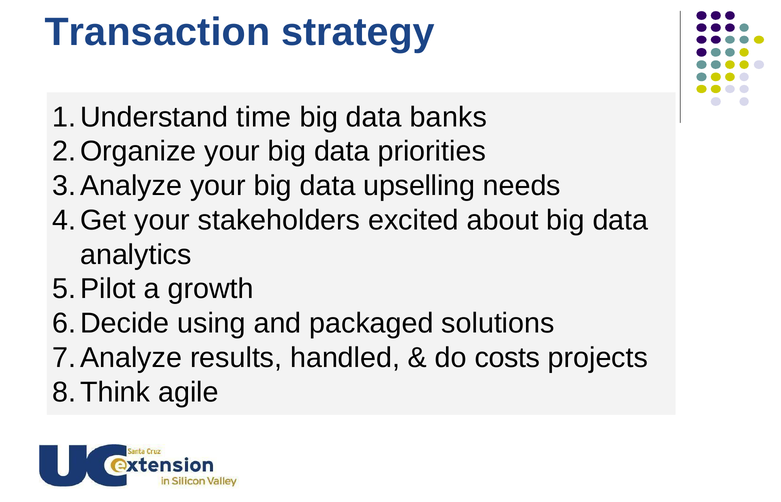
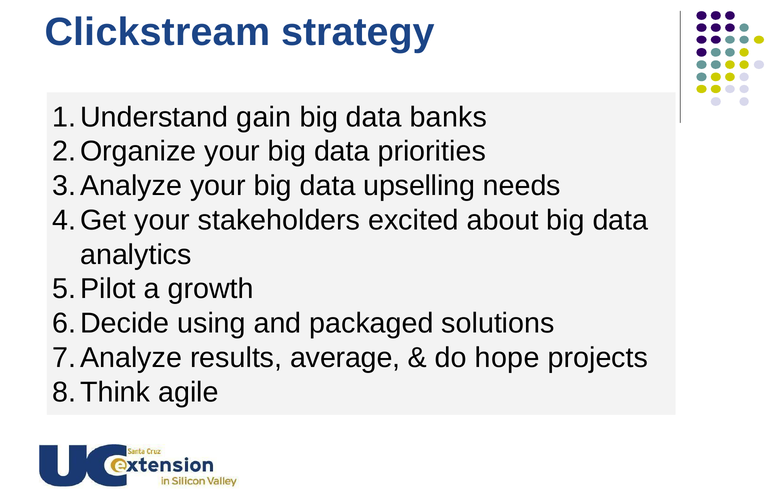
Transaction: Transaction -> Clickstream (157, 32)
time: time -> gain (264, 117)
handled: handled -> average (345, 358)
costs: costs -> hope (507, 358)
